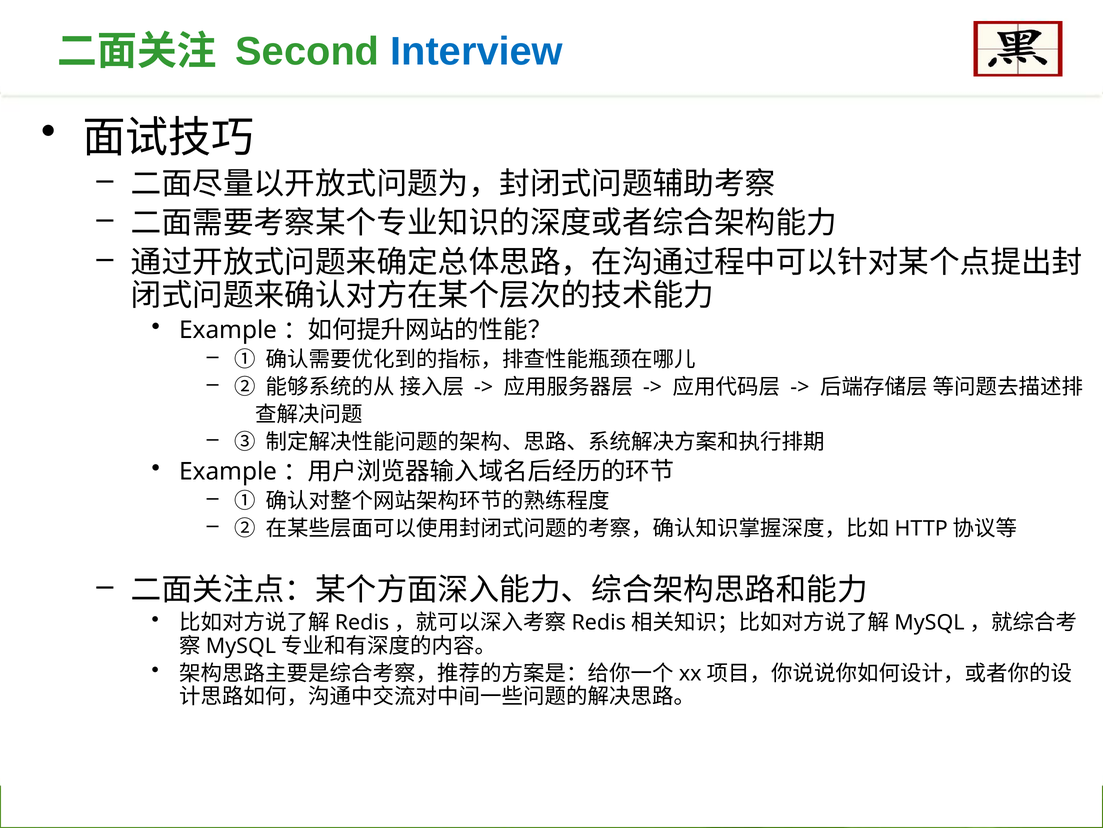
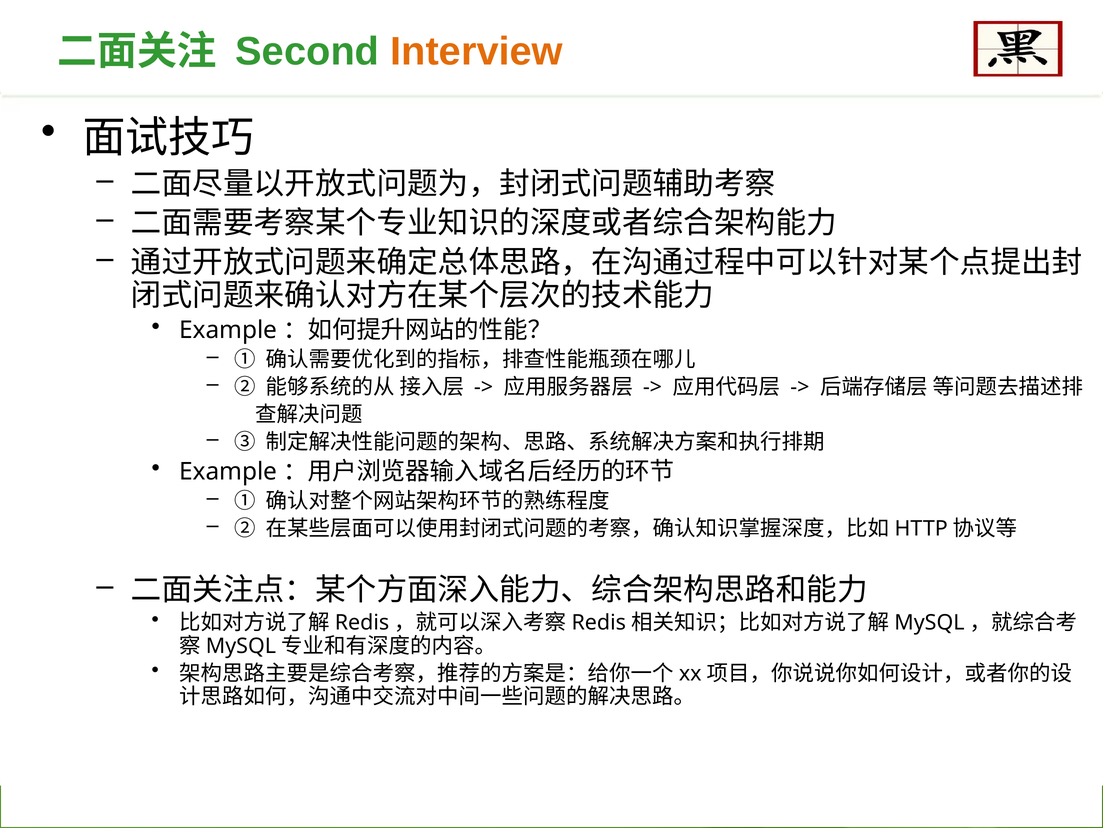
Interview colour: blue -> orange (477, 52)
